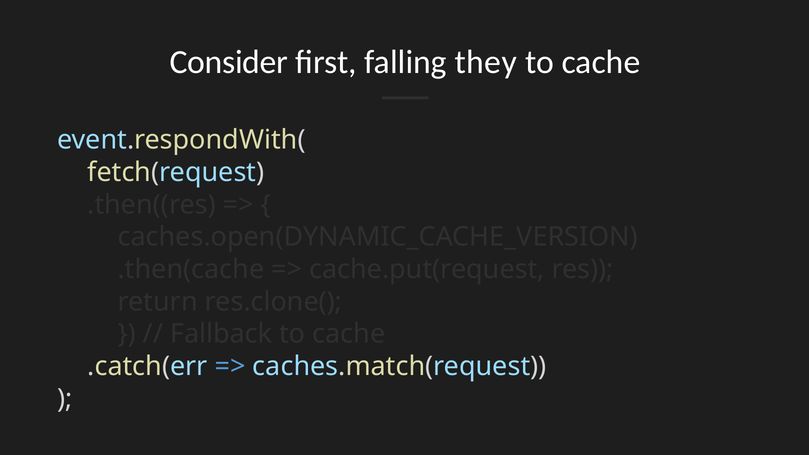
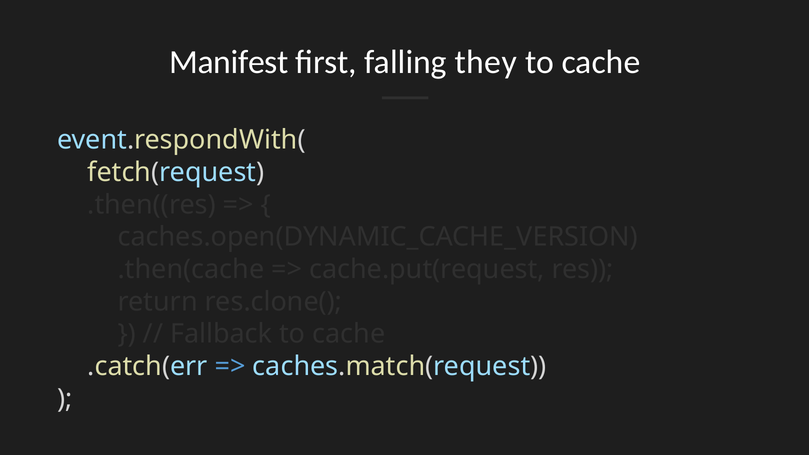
Consider: Consider -> Manifest (229, 62)
